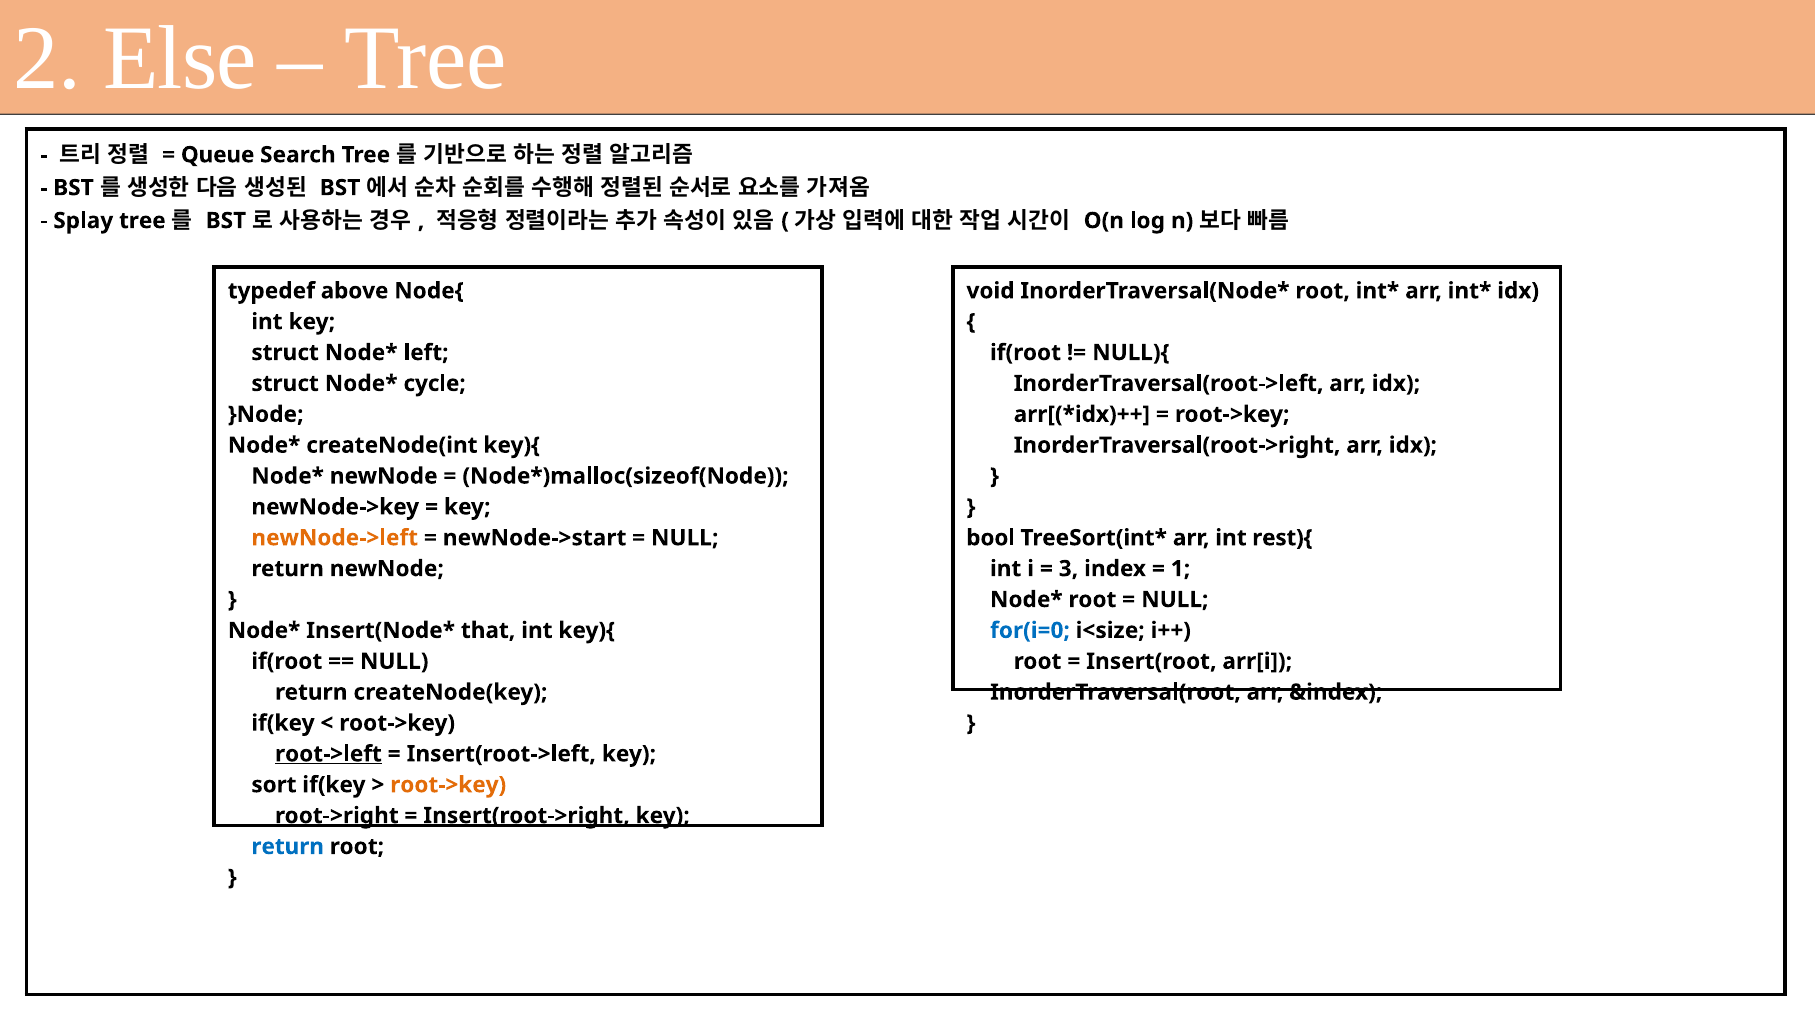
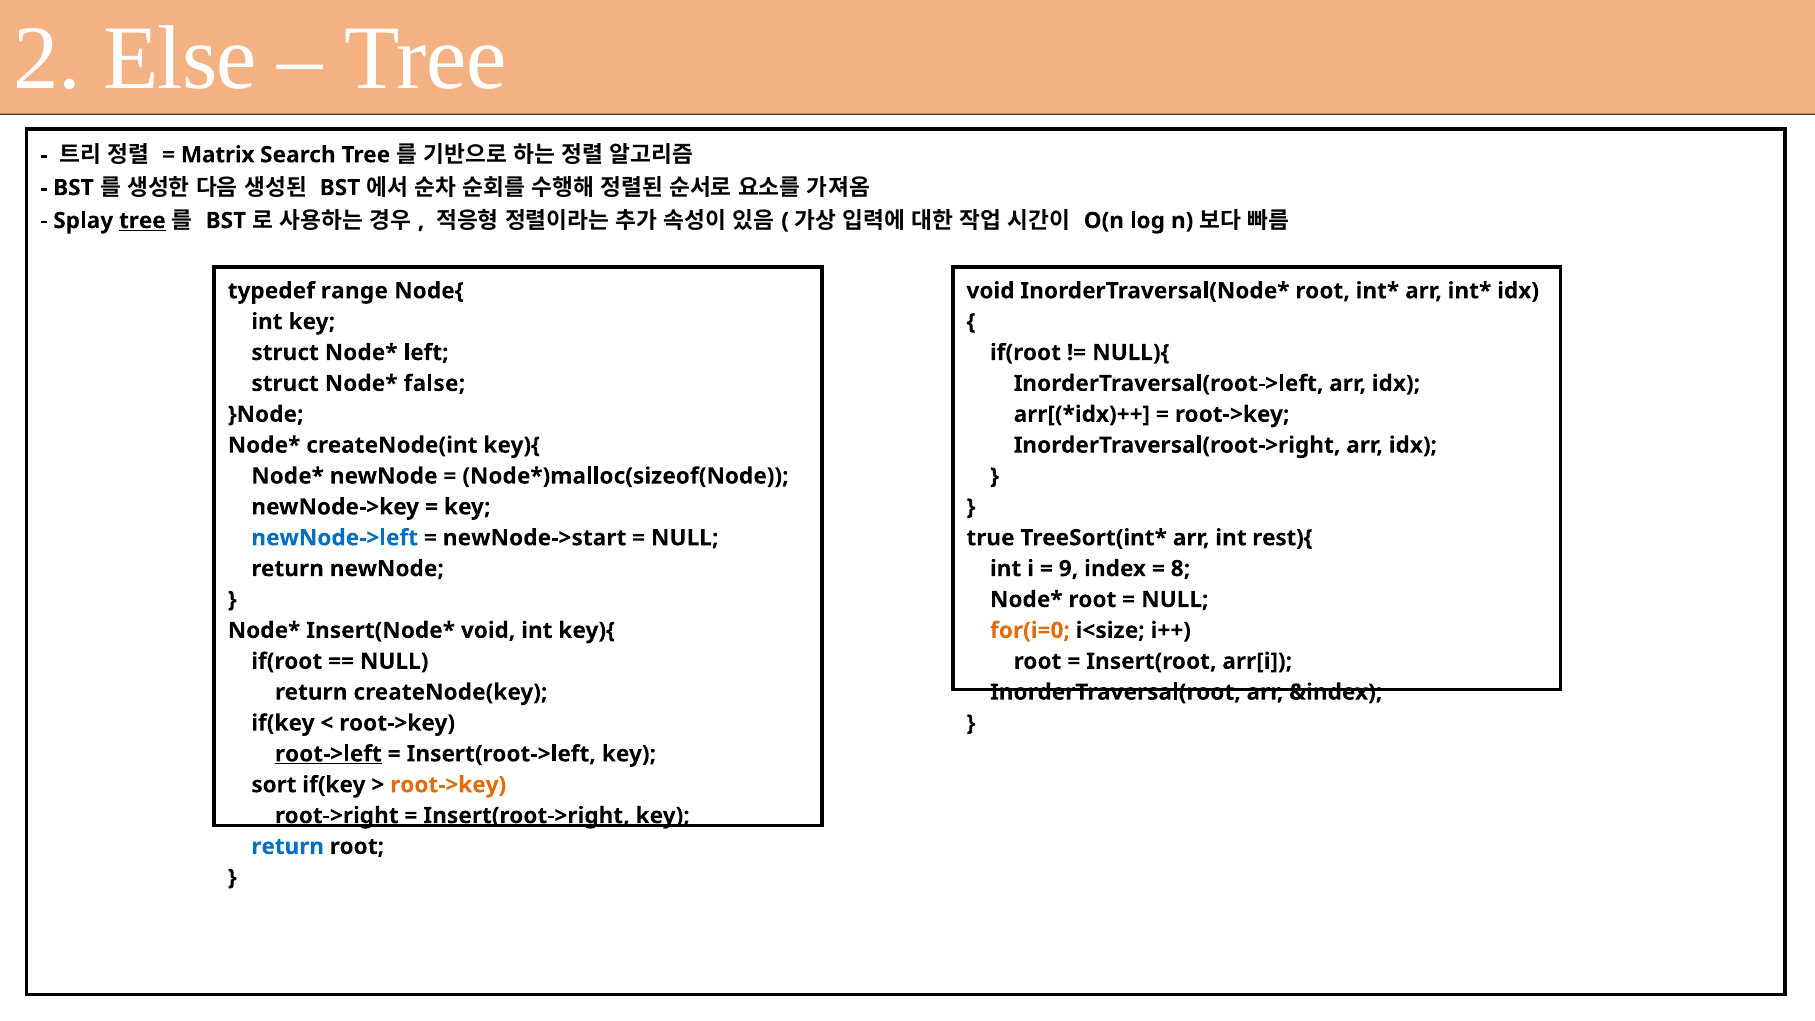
Queue: Queue -> Matrix (218, 155)
tree underline: none -> present (142, 221)
above: above -> range (354, 291)
cycle: cycle -> false (434, 383)
newNode->left colour: orange -> blue (335, 538)
bool: bool -> true (991, 538)
3: 3 -> 9 (1068, 569)
1: 1 -> 8 (1180, 569)
that: that -> void (488, 630)
for(i=0 colour: blue -> orange (1030, 630)
